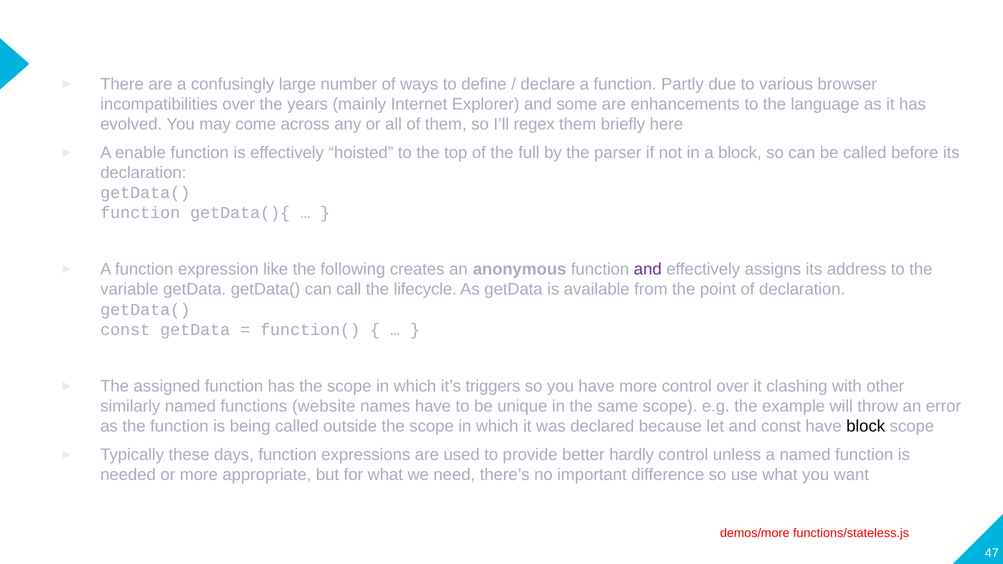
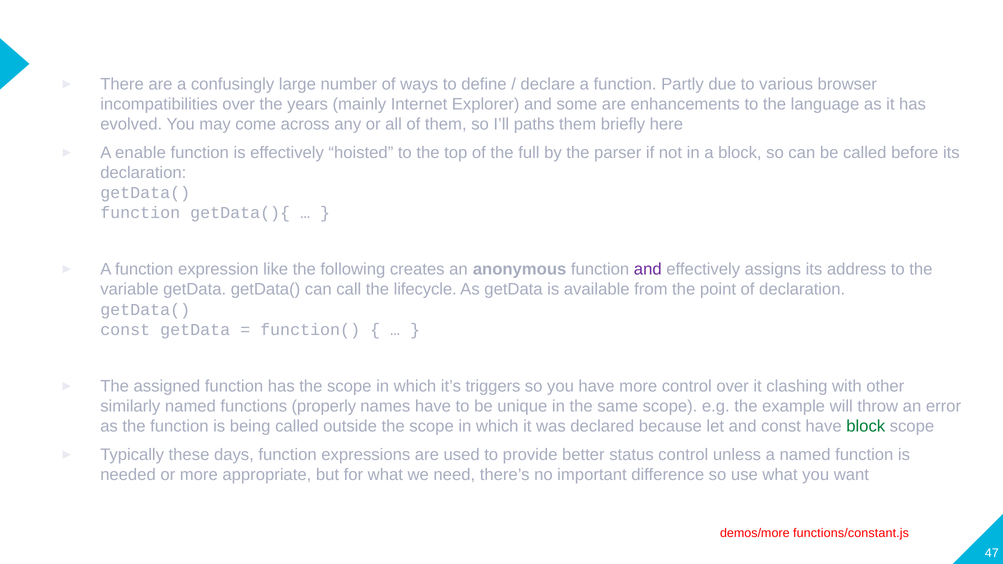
regex: regex -> paths (534, 124)
website: website -> properly (324, 407)
block colour: black -> green (866, 427)
hardly: hardly -> status (632, 455)
functions/stateless.js: functions/stateless.js -> functions/constant.js (851, 533)
